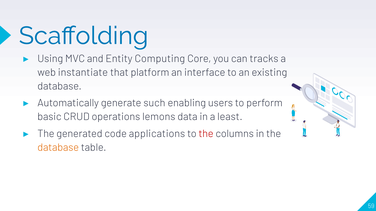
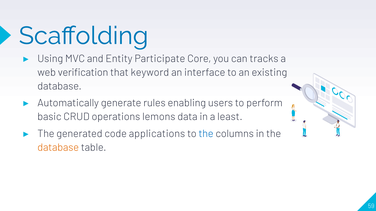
Computing: Computing -> Participate (160, 59)
instantiate: instantiate -> verification (83, 73)
platform: platform -> keyword (150, 73)
such: such -> rules (154, 103)
the colour: red -> blue (206, 134)
